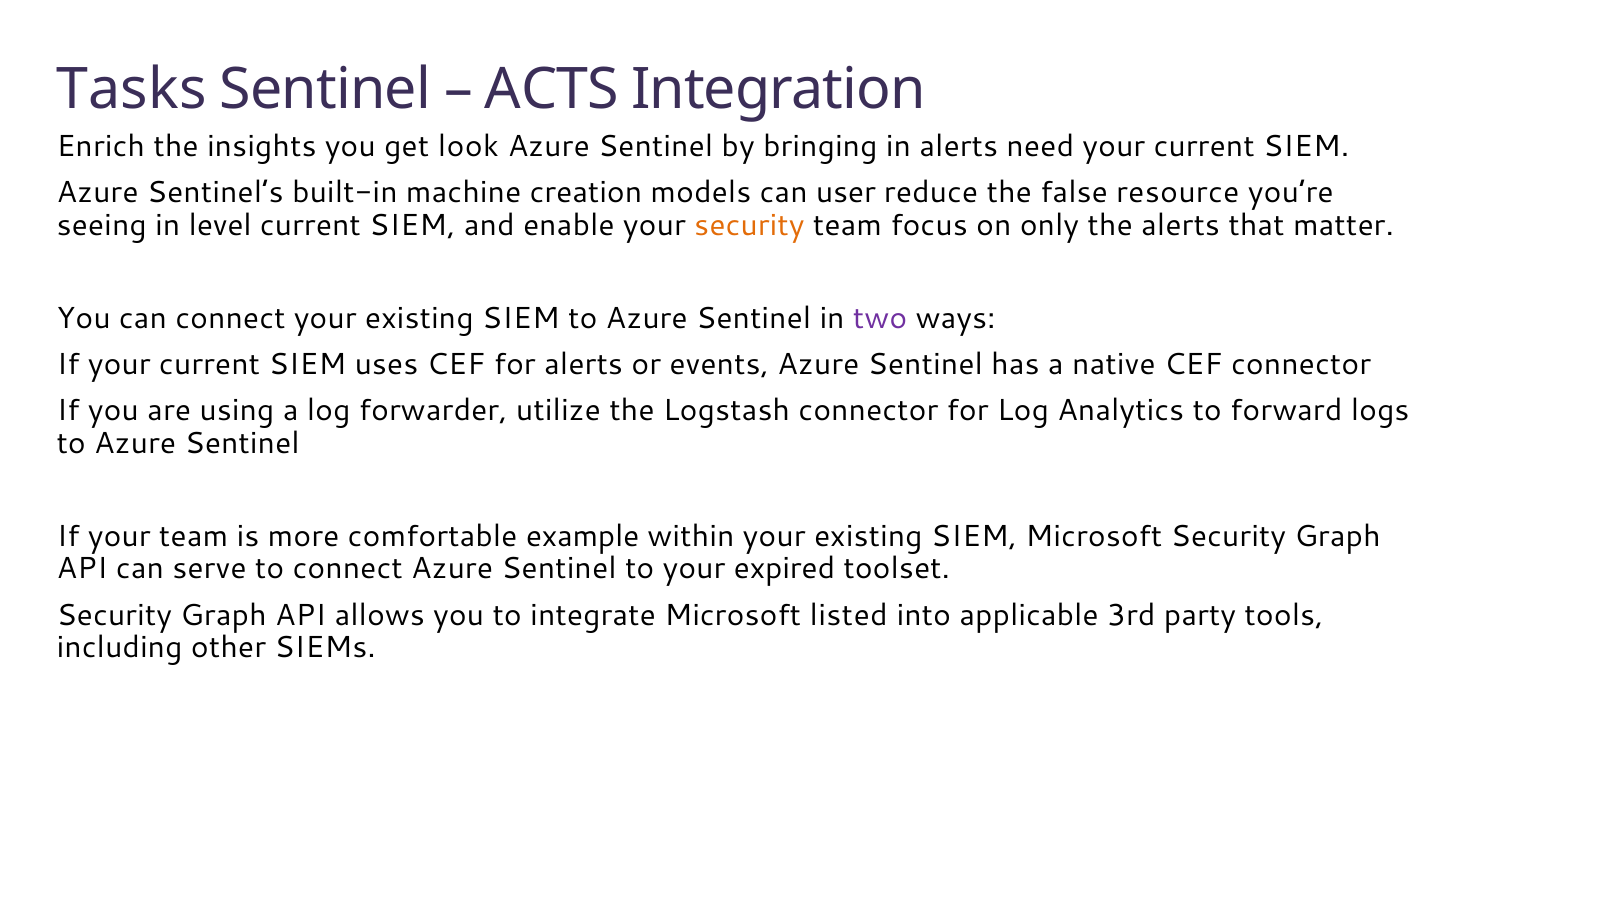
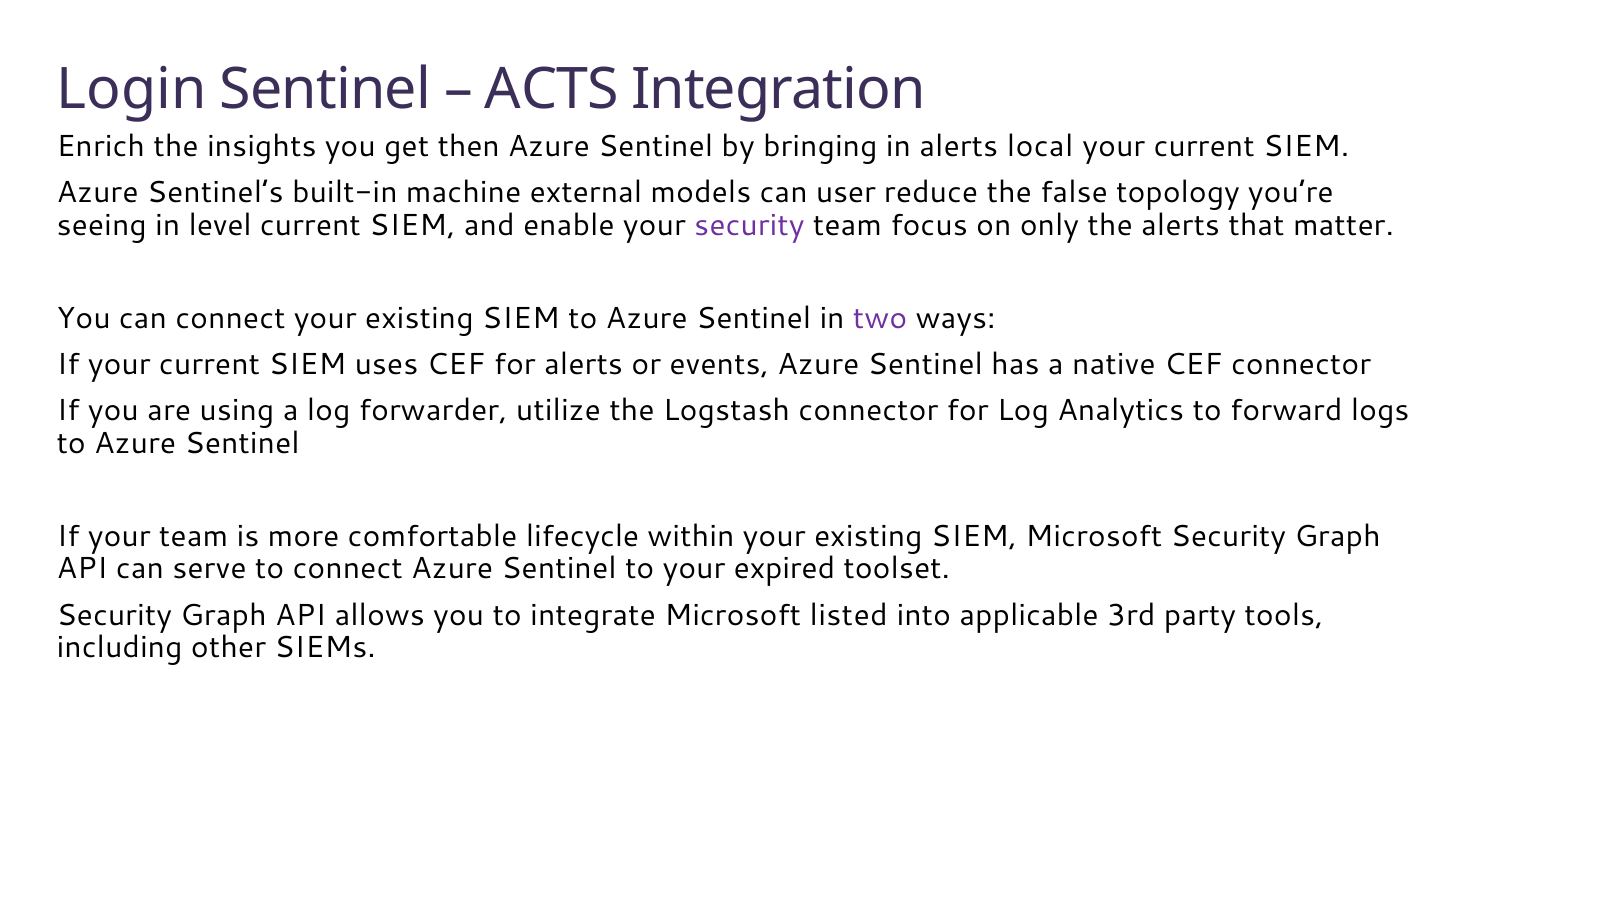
Tasks: Tasks -> Login (132, 90)
look: look -> then (469, 146)
need: need -> local (1040, 146)
creation: creation -> external (586, 193)
resource: resource -> topology (1178, 193)
security colour: orange -> purple (749, 226)
example: example -> lifecycle (583, 536)
